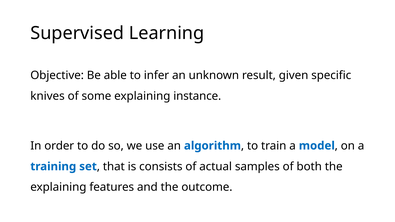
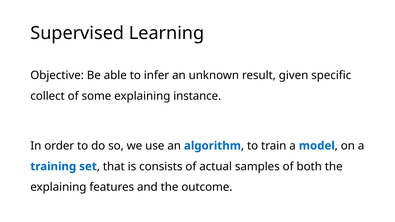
knives: knives -> collect (48, 96)
